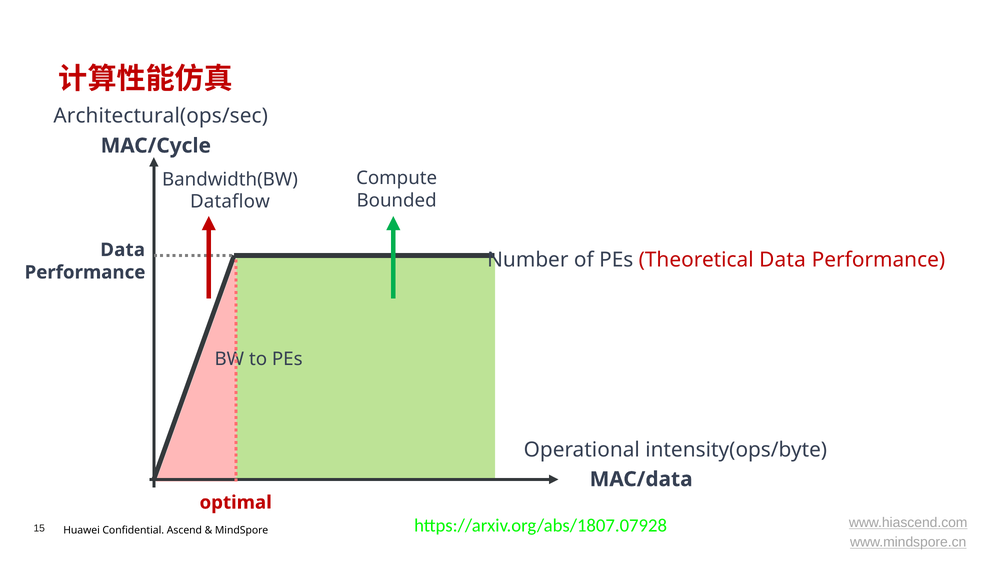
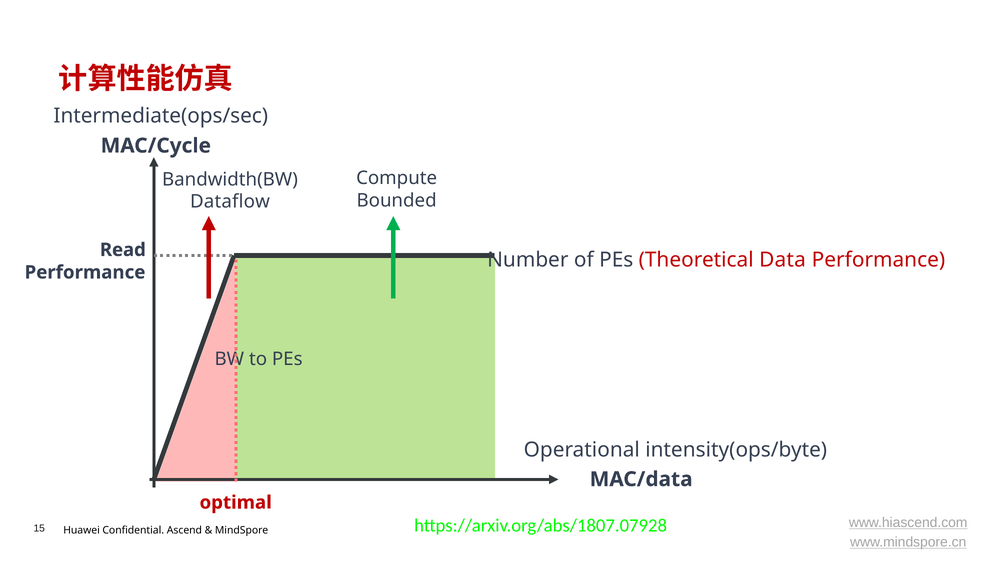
Architectural(ops/sec: Architectural(ops/sec -> Intermediate(ops/sec (161, 116)
Data: Data -> Read (123, 250)
